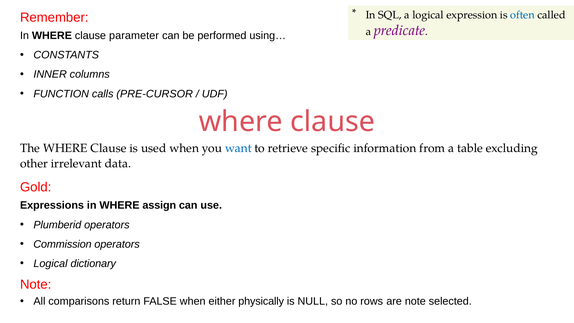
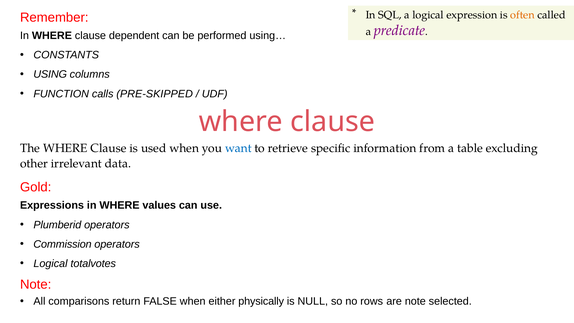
often colour: blue -> orange (523, 15)
parameter: parameter -> dependent (134, 36)
INNER: INNER -> USING (50, 74)
PRE-CURSOR: PRE-CURSOR -> PRE-SKIPPED (155, 94)
assign: assign -> values (159, 205)
dictionary: dictionary -> totalvotes (93, 263)
